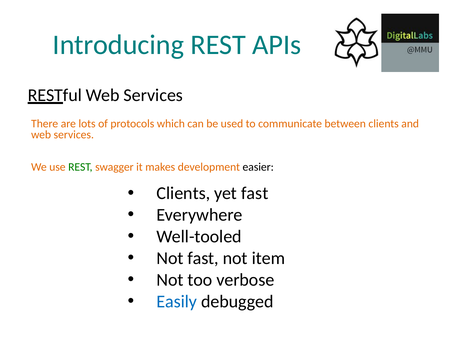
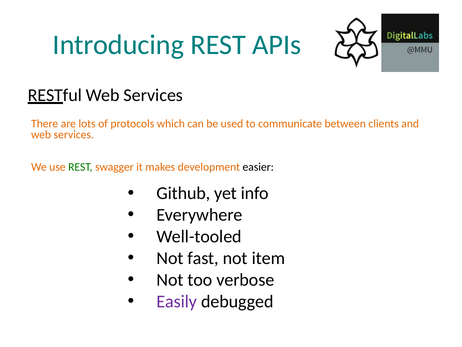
Clients: Clients -> Github (183, 193)
yet fast: fast -> info (255, 193)
Easily colour: blue -> purple (177, 301)
